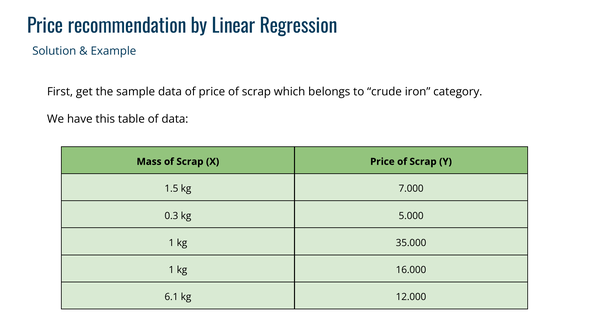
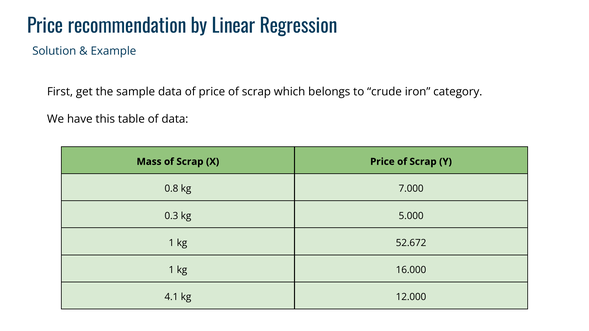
1.5: 1.5 -> 0.8 (171, 189)
35.000: 35.000 -> 52.672 (411, 243)
6.1: 6.1 -> 4.1 (171, 297)
